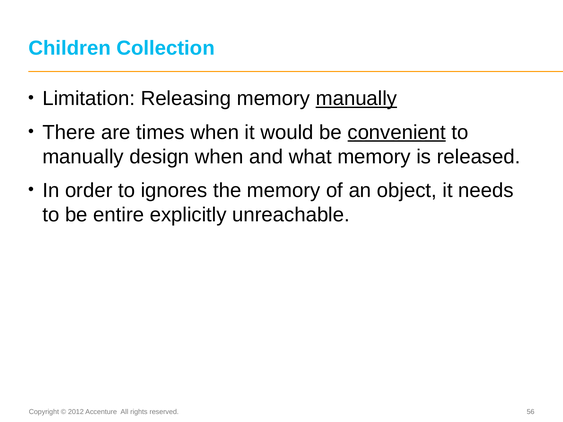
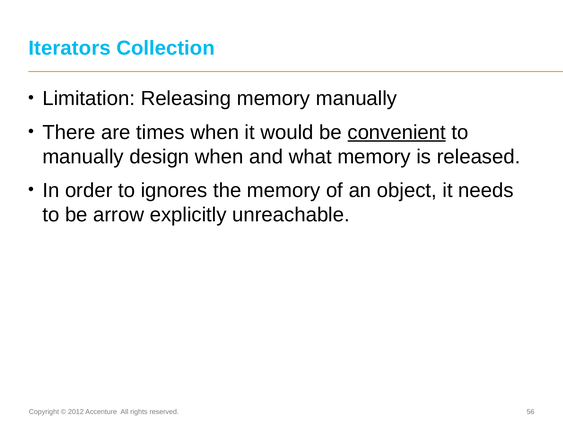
Children: Children -> Iterators (70, 48)
manually underline: present -> none (356, 99)
entire: entire -> arrow (119, 215)
